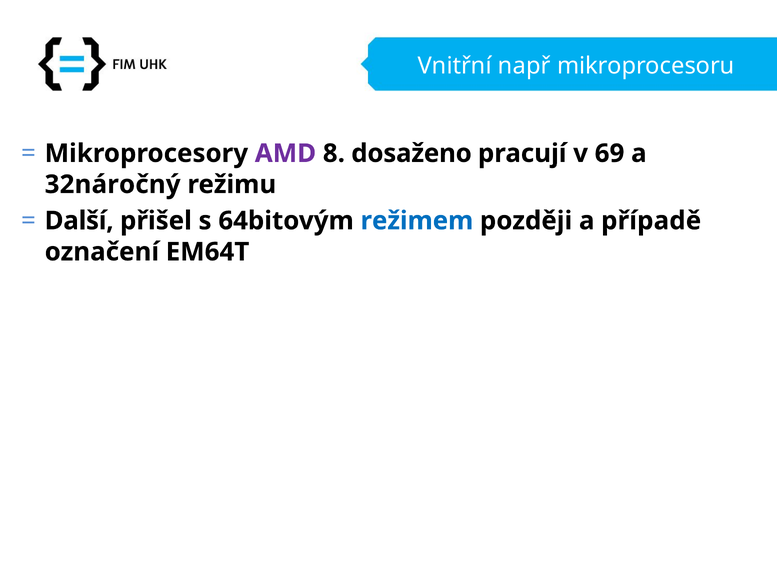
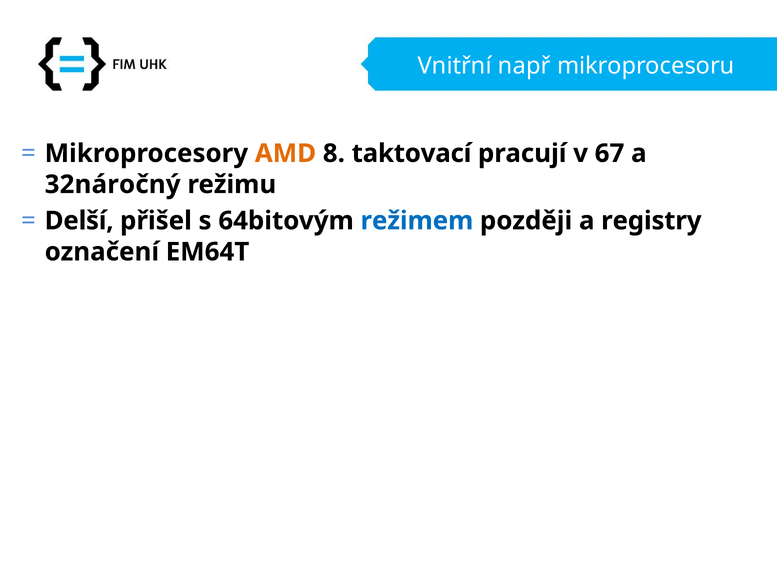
AMD colour: purple -> orange (285, 153)
dosaženo: dosaženo -> taktovací (412, 153)
69: 69 -> 67 (610, 153)
Další: Další -> Delší (79, 221)
případě: případě -> registry (651, 221)
